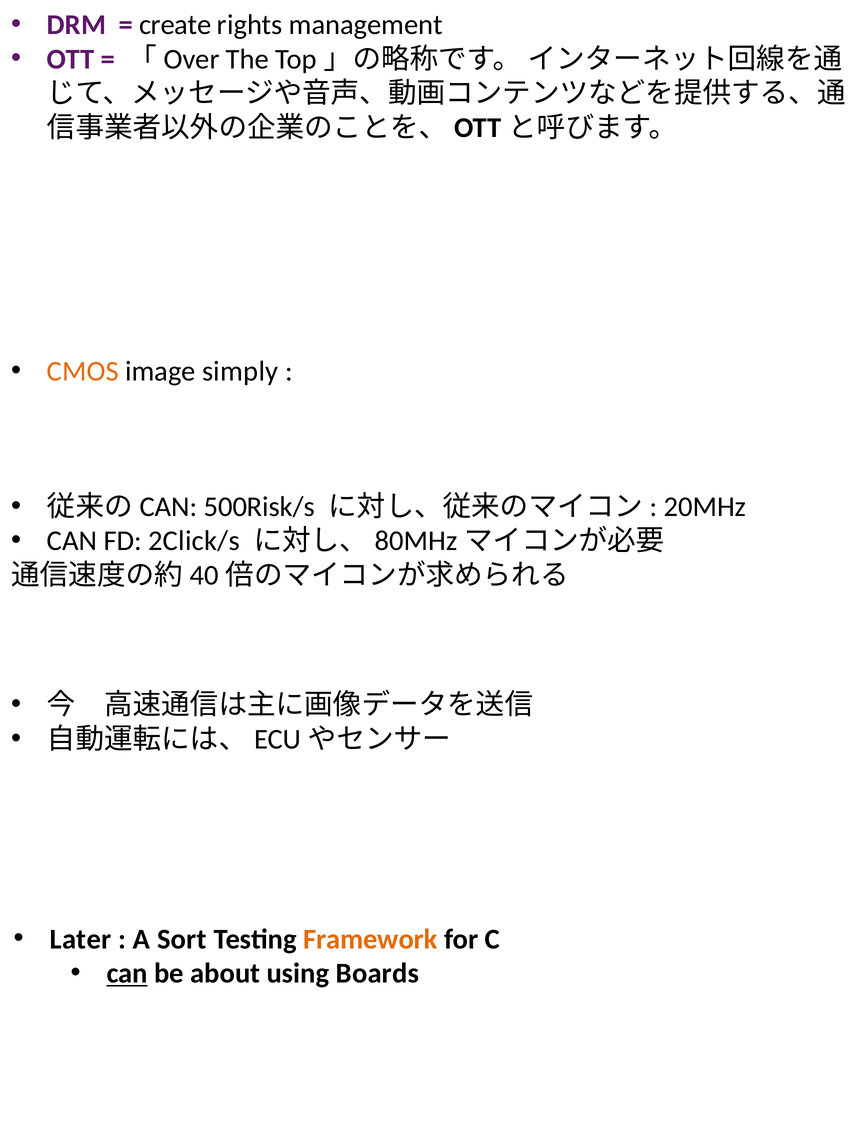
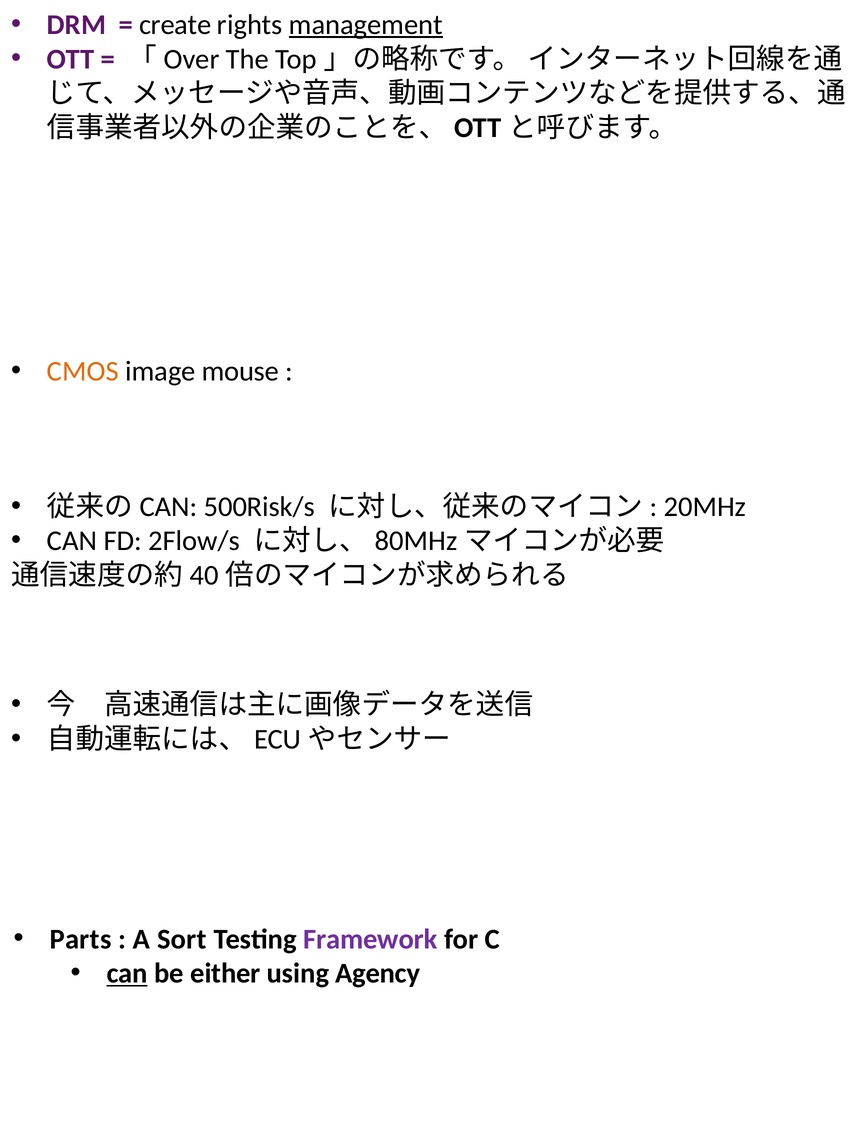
management underline: none -> present (366, 25)
simply: simply -> mouse (240, 372)
2Click/s: 2Click/s -> 2Flow/s (194, 541)
Later: Later -> Parts (81, 939)
Framework colour: orange -> purple (370, 939)
about: about -> either (225, 973)
Boards: Boards -> Agency (378, 973)
